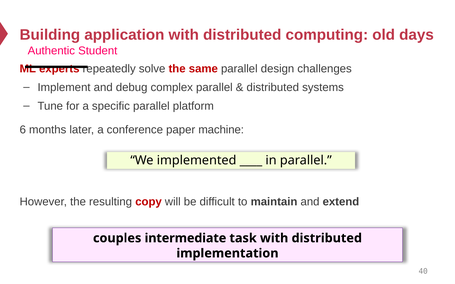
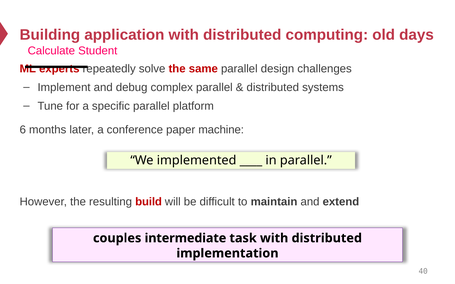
Authentic: Authentic -> Calculate (51, 51)
copy: copy -> build (149, 202)
